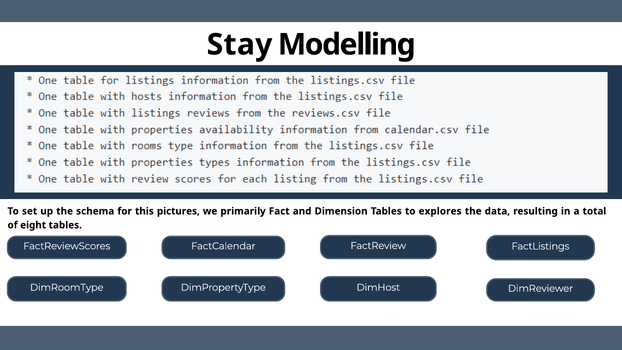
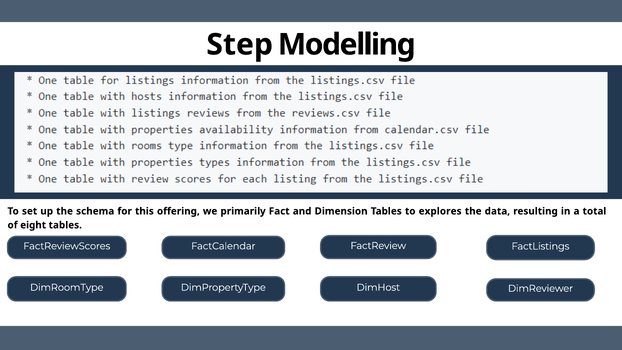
Stay: Stay -> Step (240, 45)
pictures: pictures -> offering (178, 211)
